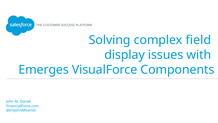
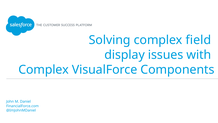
Emerges: Emerges -> Complex (44, 69)
